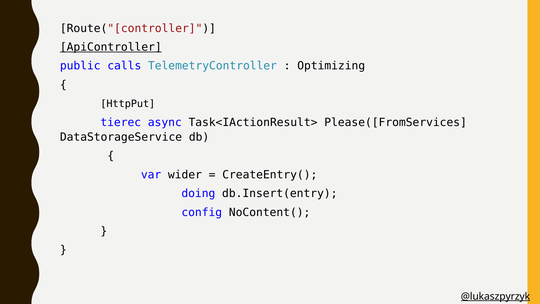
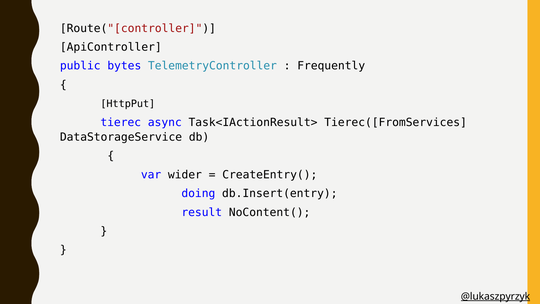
ApiController underline: present -> none (111, 47)
calls: calls -> bytes (124, 66)
Optimizing: Optimizing -> Frequently (331, 66)
Please([FromServices: Please([FromServices -> Tierec([FromServices (396, 122)
config: config -> result (202, 212)
